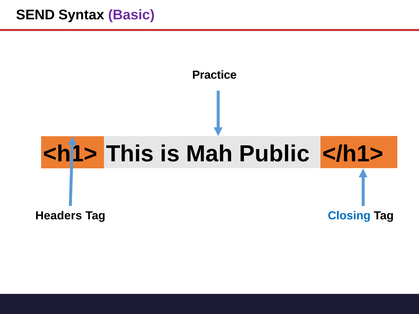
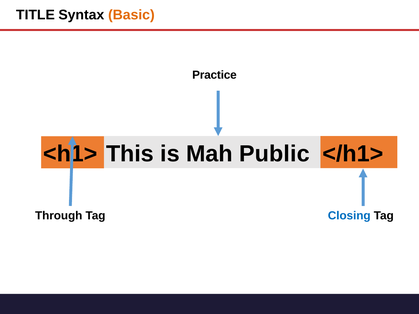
SEND: SEND -> TITLE (35, 15)
Basic colour: purple -> orange (131, 15)
Headers: Headers -> Through (59, 216)
